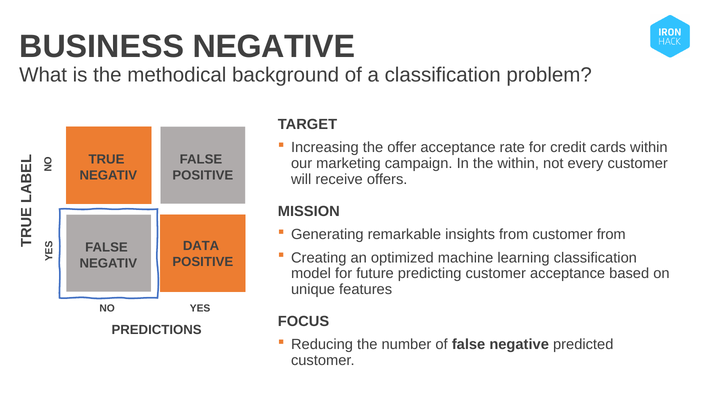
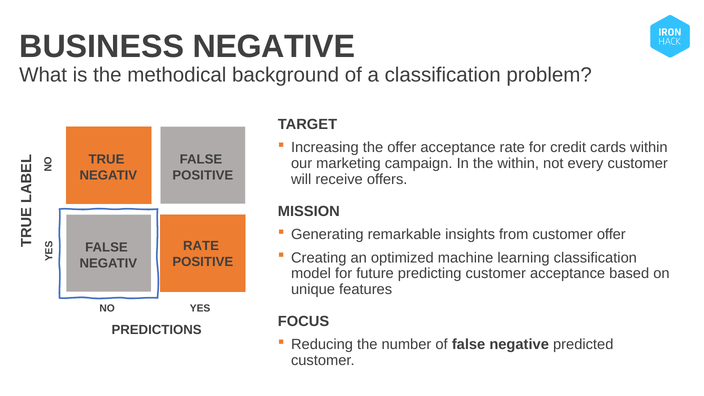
customer from: from -> offer (611, 235)
DATA: DATA -> RATE (201, 246)
